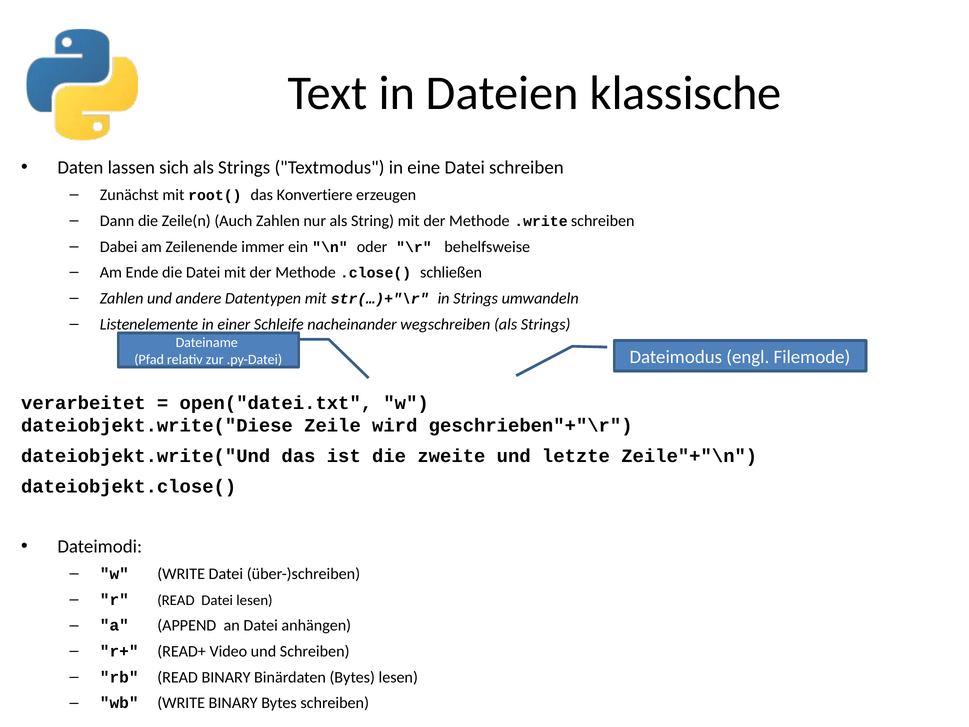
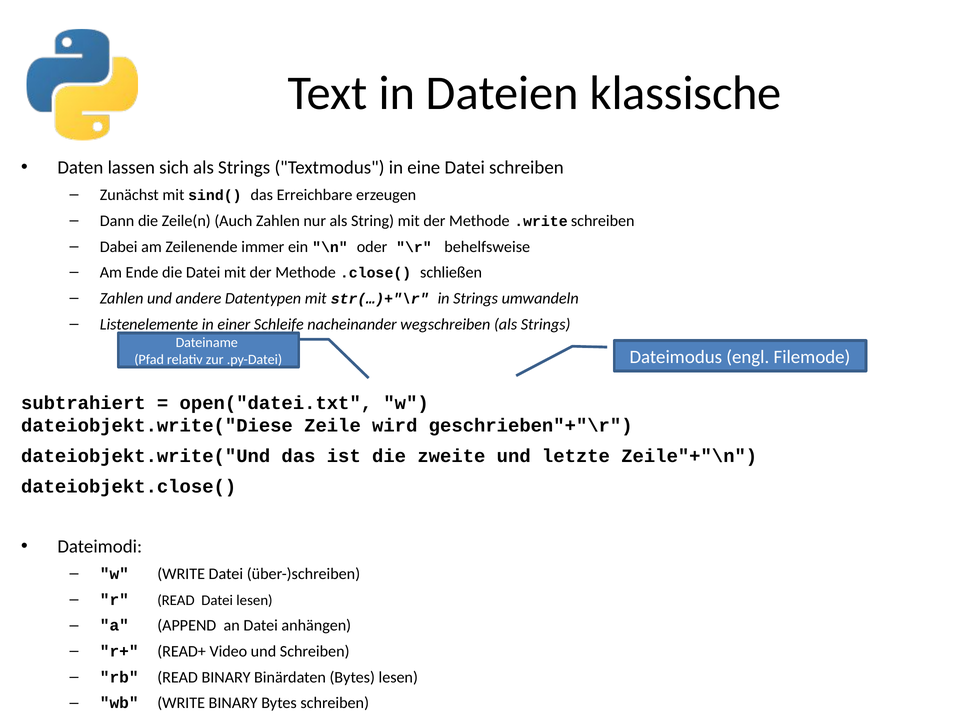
root(: root( -> sind( (215, 195)
Konvertiere: Konvertiere -> Erreichbare (315, 195)
verarbeitet: verarbeitet -> subtrahiert (83, 403)
